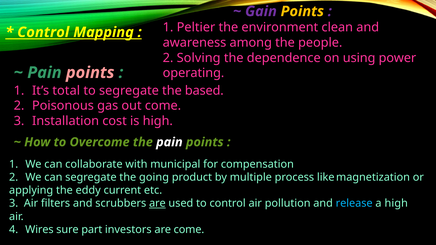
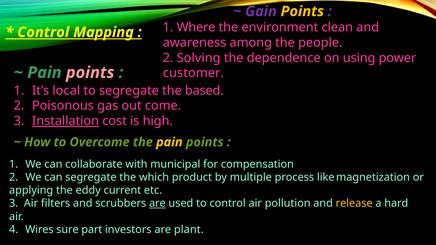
Peltier: Peltier -> Where (196, 27)
operating: operating -> customer (193, 73)
total: total -> local (66, 91)
Installation underline: none -> present (66, 121)
pain colour: white -> yellow (169, 142)
going: going -> which (154, 177)
release colour: light blue -> yellow (354, 204)
a high: high -> hard (396, 204)
are come: come -> plant (189, 230)
